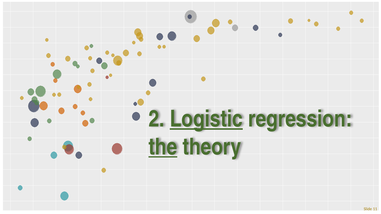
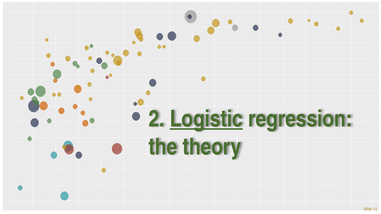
the underline: present -> none (163, 147)
